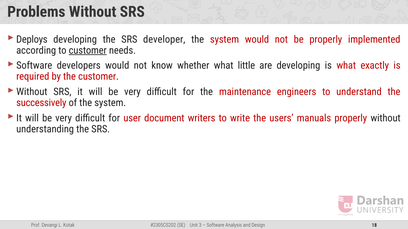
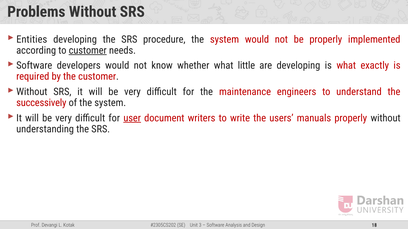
Deploys: Deploys -> Entities (32, 39)
developer: developer -> procedure (164, 39)
user underline: none -> present (132, 118)
